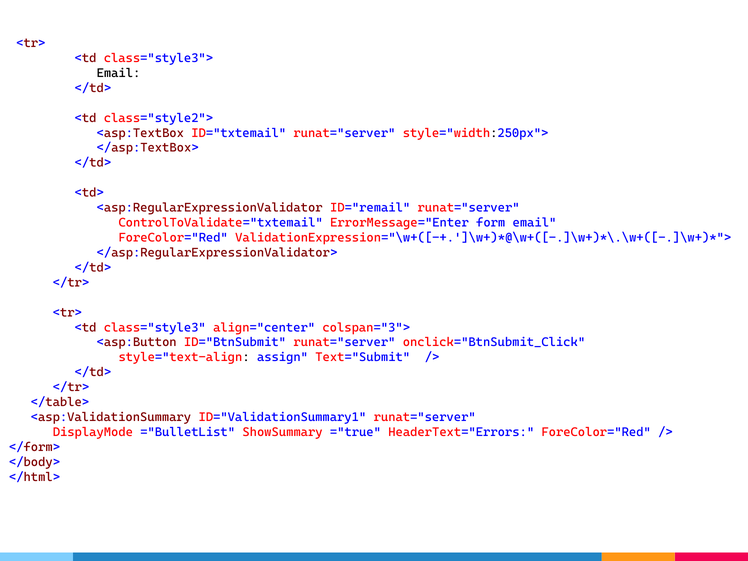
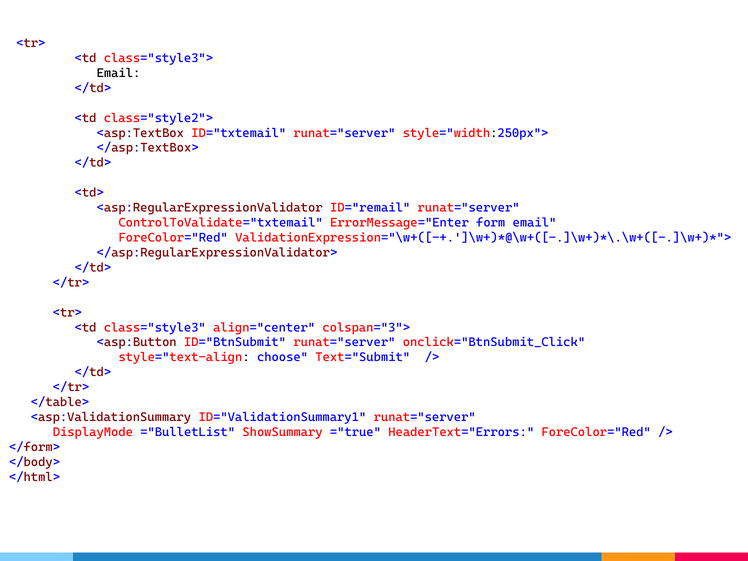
assign: assign -> choose (282, 357)
